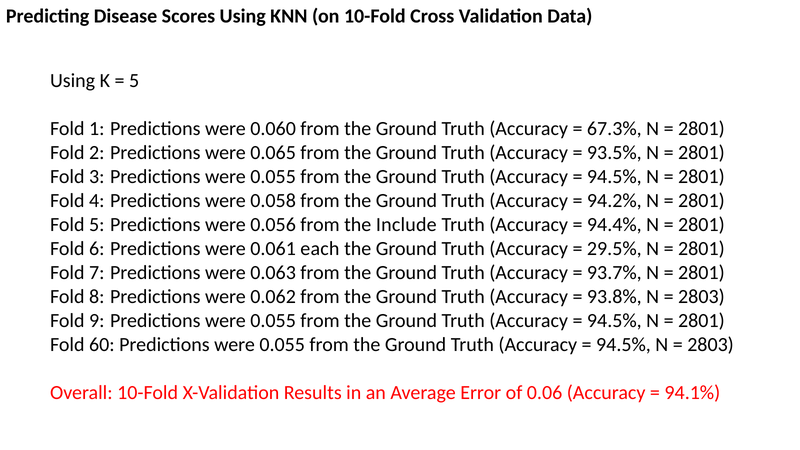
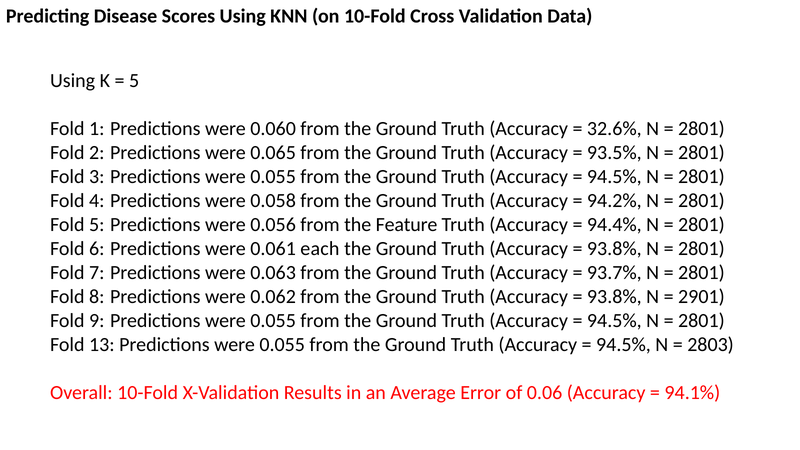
67.3%: 67.3% -> 32.6% (614, 128)
Include: Include -> Feature (407, 224)
29.5%: 29.5% -> 93.8% (614, 248)
2803: 2803 -> 2901 (701, 296)
60: 60 -> 13 (102, 344)
